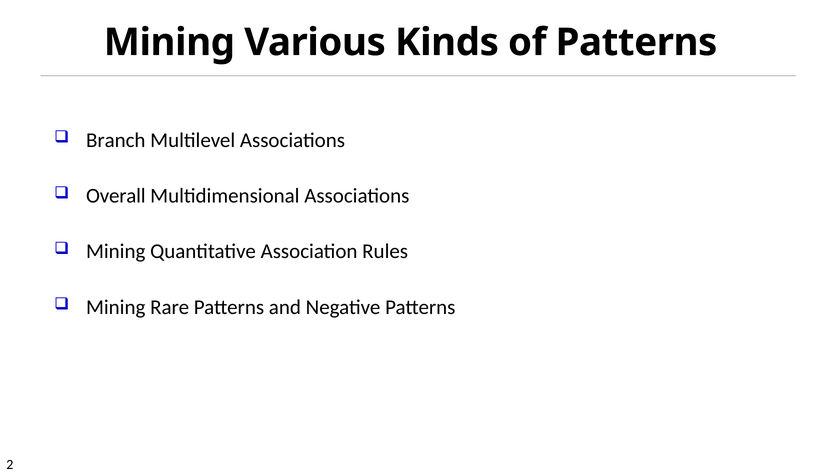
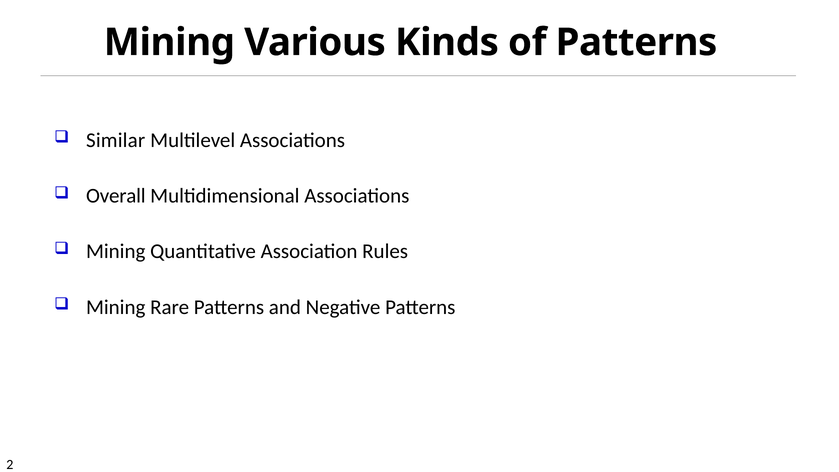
Branch: Branch -> Similar (116, 140)
